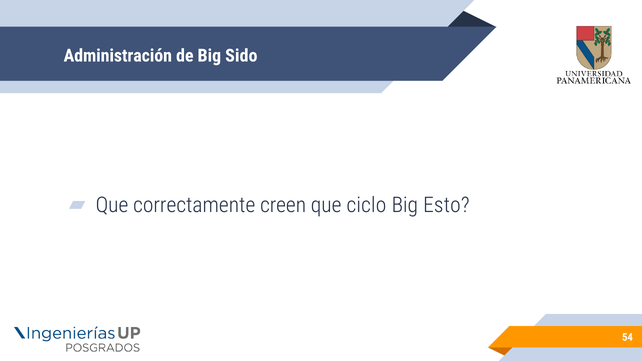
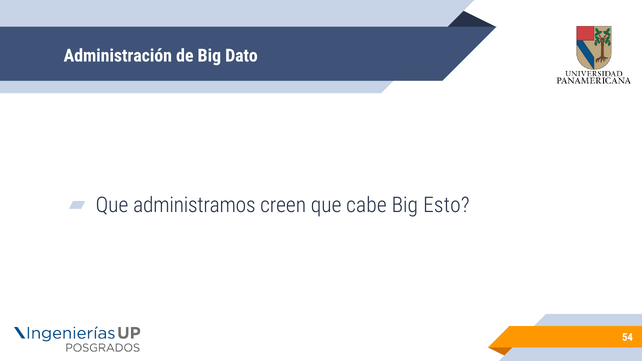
Sido: Sido -> Dato (241, 56)
correctamente: correctamente -> administramos (194, 205)
ciclo: ciclo -> cabe (366, 205)
